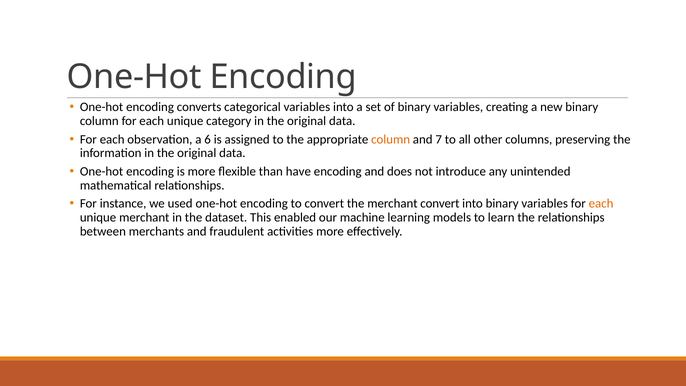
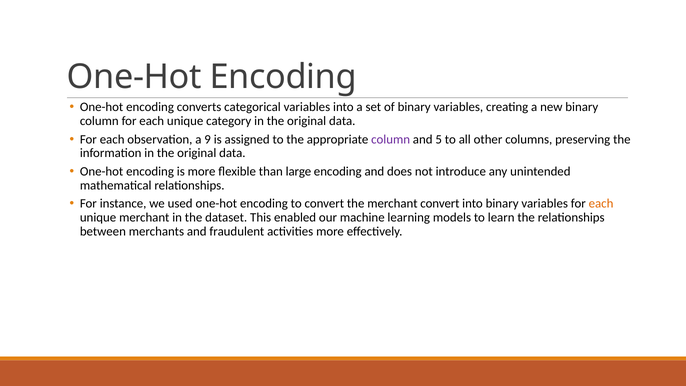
6: 6 -> 9 (208, 139)
column colour: orange -> purple (391, 139)
7: 7 -> 5 (439, 139)
have: have -> large (298, 171)
